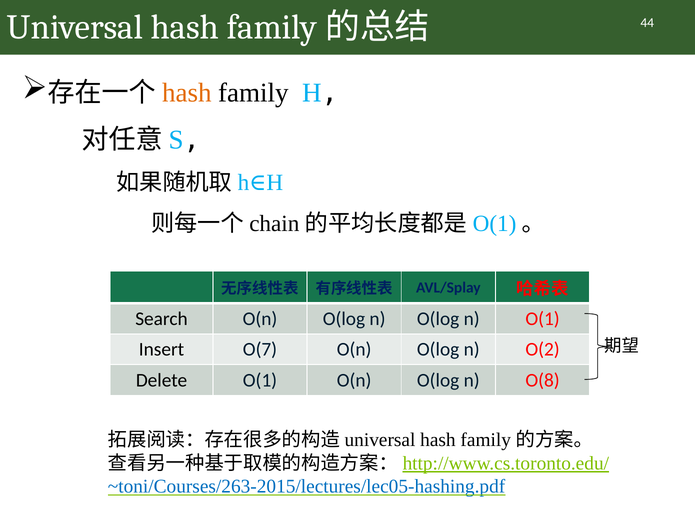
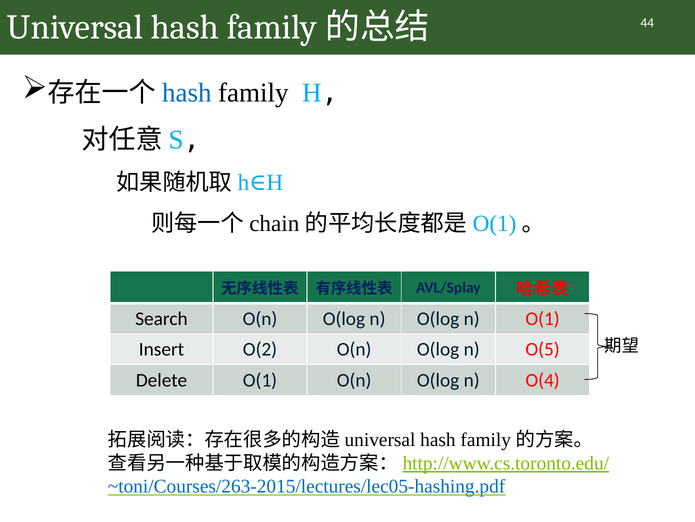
hash colour: orange -> blue (187, 93)
O(7: O(7 -> O(2 (260, 349)
O(2: O(2 -> O(5 (543, 349)
O(8: O(8 -> O(4 (543, 380)
